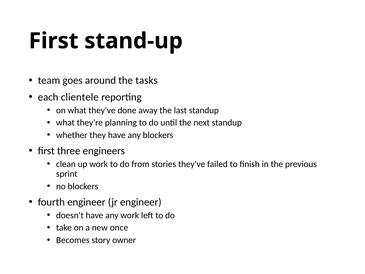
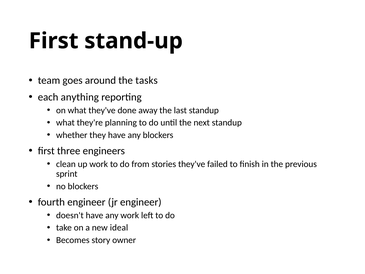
clientele: clientele -> anything (80, 97)
once: once -> ideal (119, 227)
